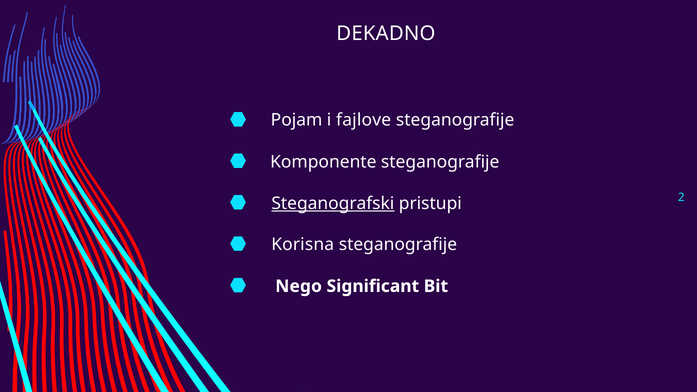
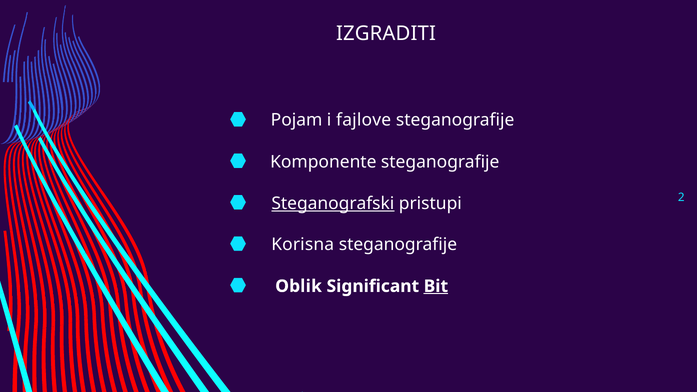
DEKADNO: DEKADNO -> IZGRADITI (386, 34)
Nego: Nego -> Oblik (299, 286)
Bit underline: none -> present (436, 286)
